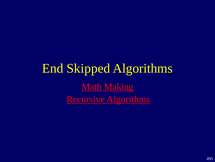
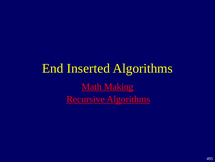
Skipped: Skipped -> Inserted (88, 68)
